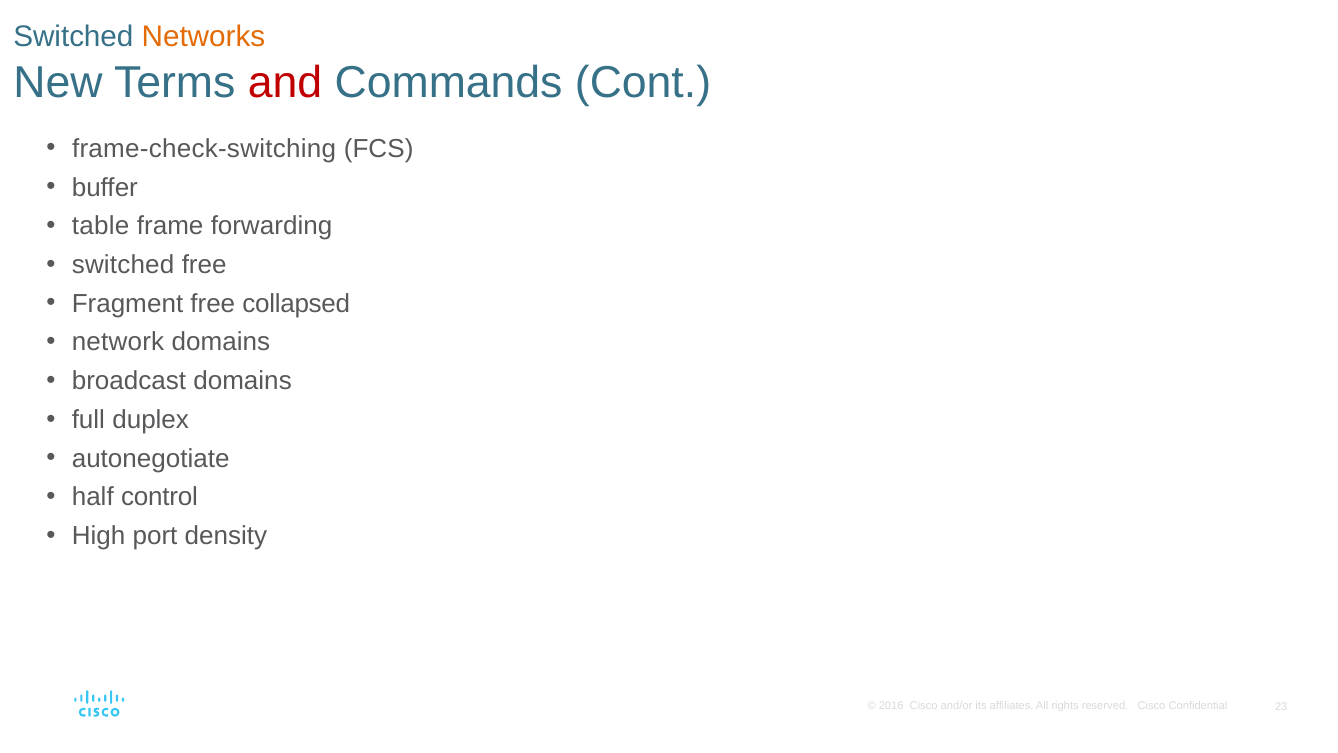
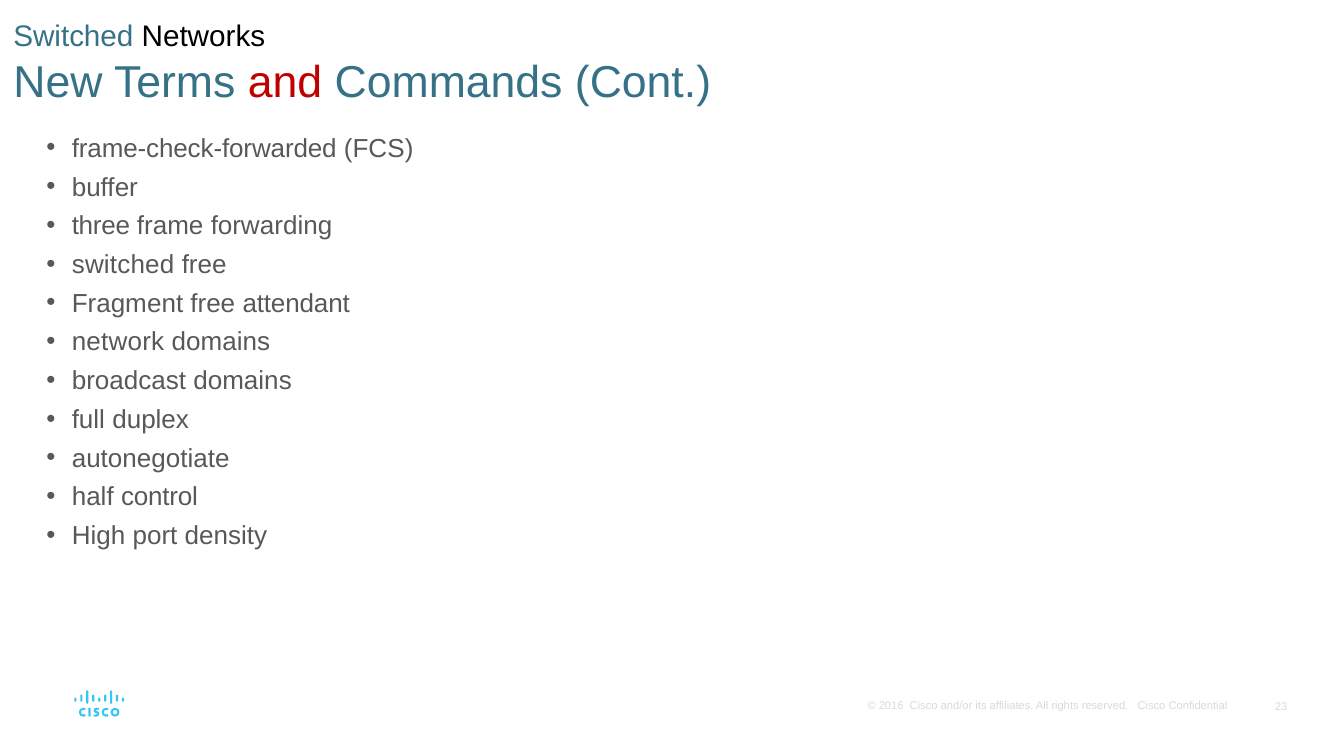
Networks colour: orange -> black (203, 37)
frame-check-switching: frame-check-switching -> frame-check-forwarded (204, 149)
table: table -> three (101, 226)
collapsed: collapsed -> attendant (296, 304)
